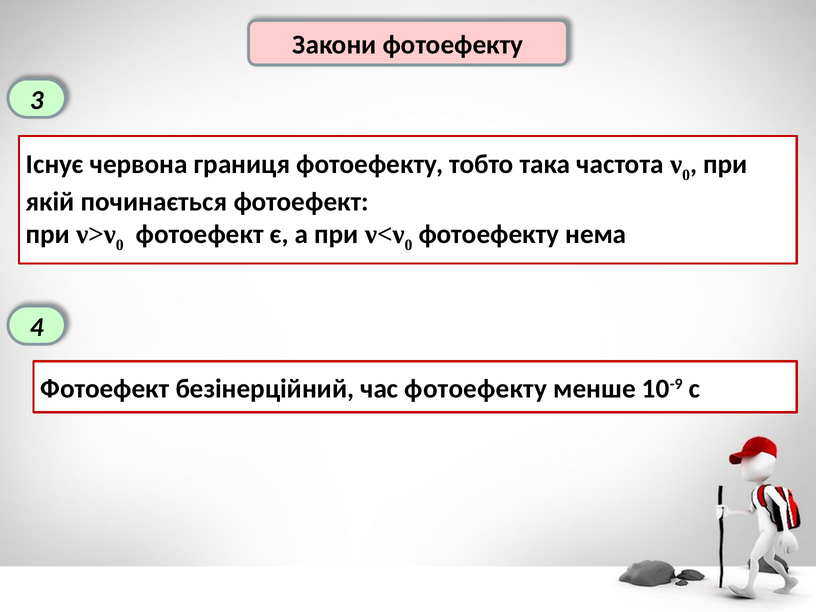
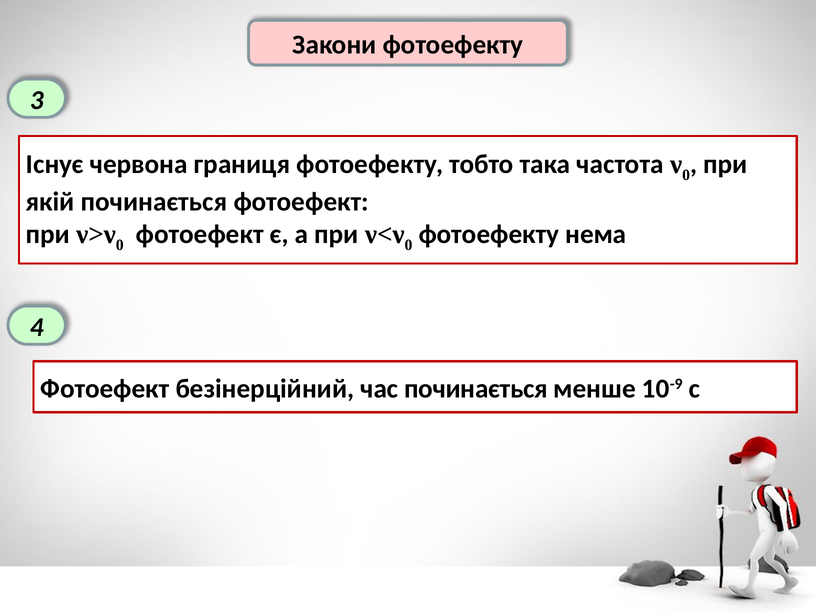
час фотоефекту: фотоефекту -> починається (476, 389)
